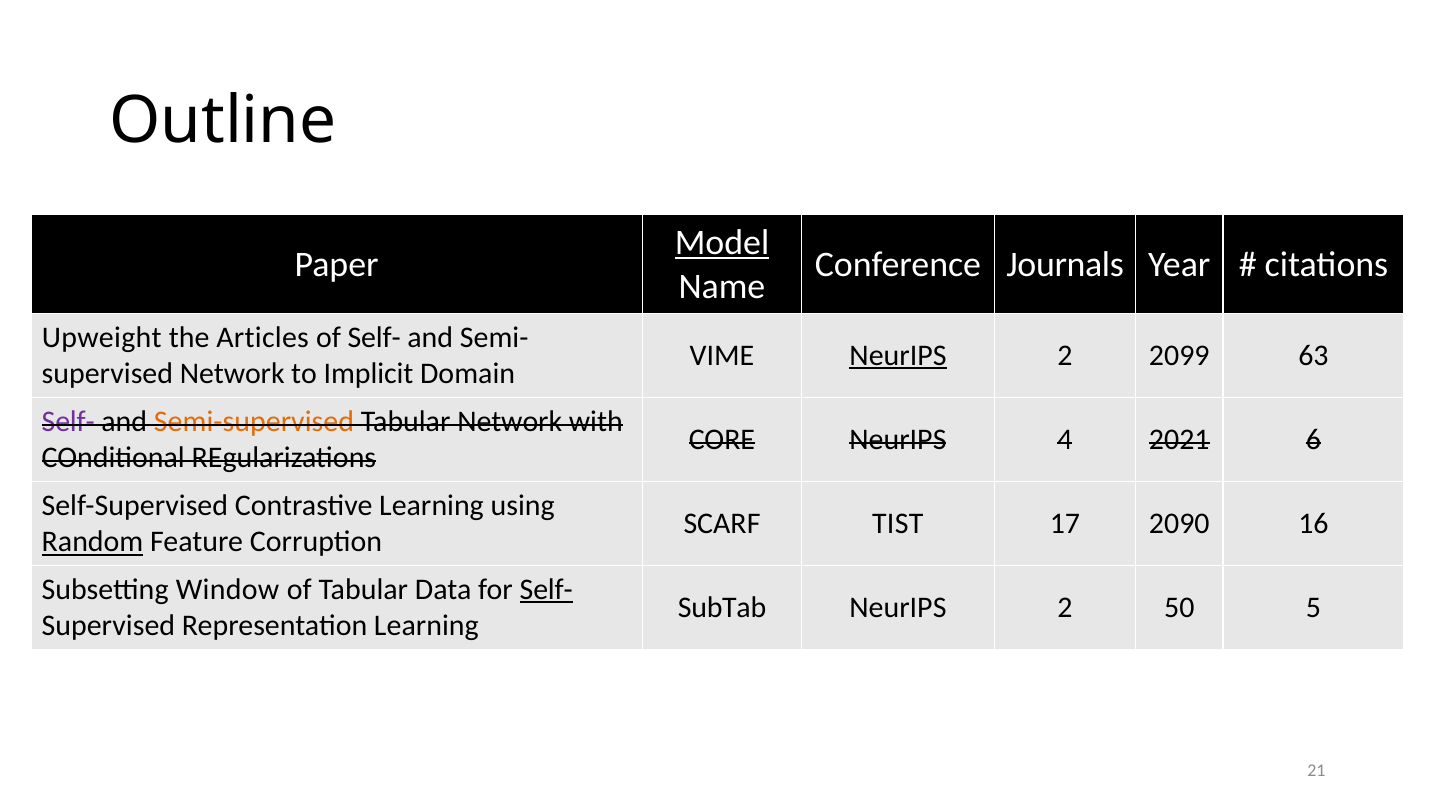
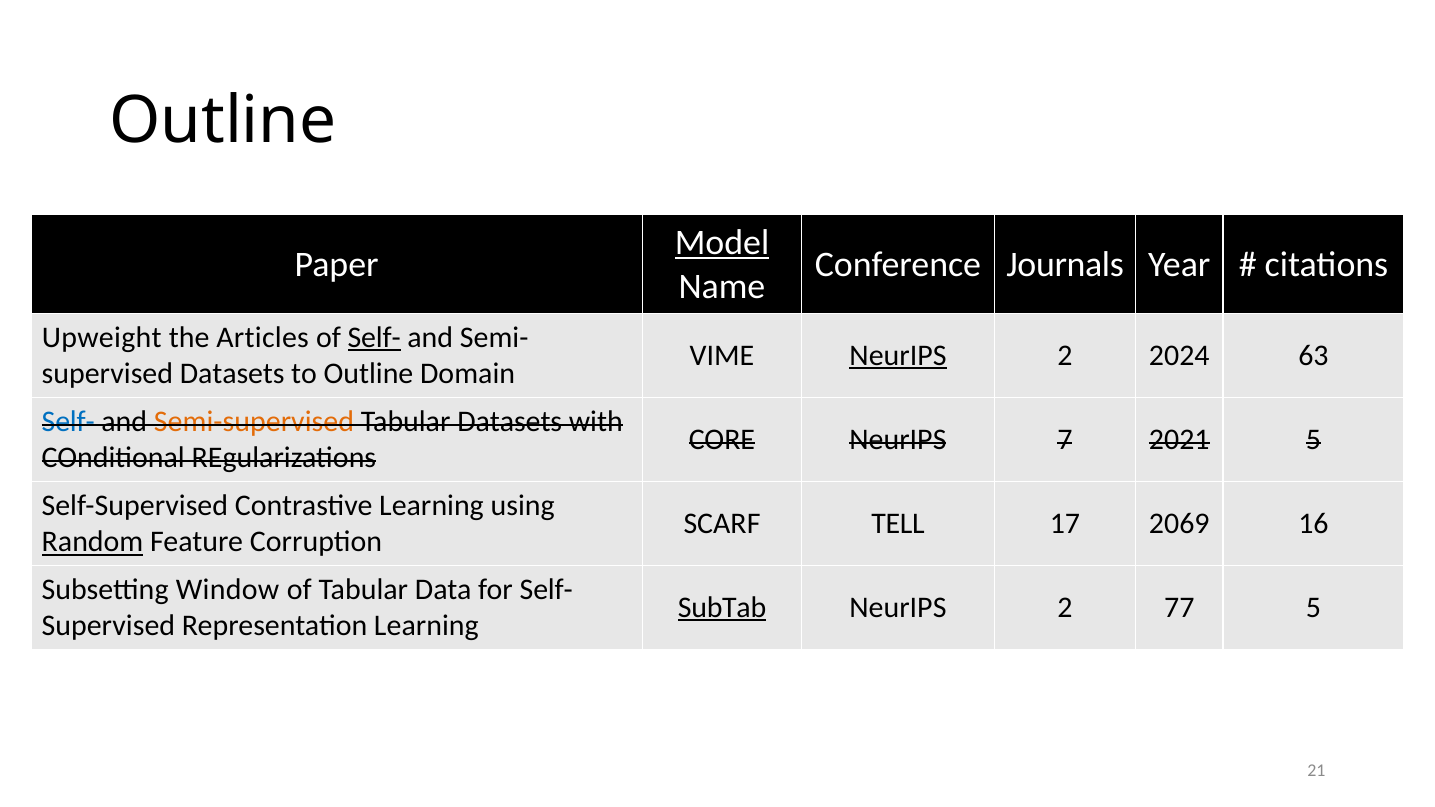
Self- underline: none -> present (374, 337)
2099: 2099 -> 2024 (1179, 356)
Network: Network -> Datasets (232, 374)
to Implicit: Implicit -> Outline (368, 374)
Self- colour: purple -> blue (68, 421)
Tabular Network: Network -> Datasets (510, 421)
4: 4 -> 7 (1065, 440)
2021 6: 6 -> 5 (1314, 440)
TIST: TIST -> TELL (898, 524)
2090: 2090 -> 2069 (1179, 524)
Self- underline: present -> none (546, 589)
SubTab underline: none -> present (722, 608)
50: 50 -> 77 (1179, 608)
